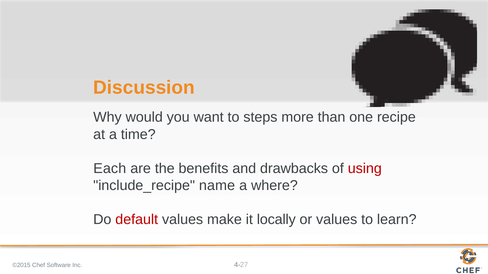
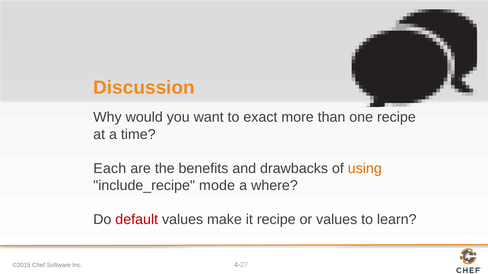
steps: steps -> exact (260, 117)
using colour: red -> orange (365, 169)
name: name -> mode (217, 186)
it locally: locally -> recipe (276, 220)
